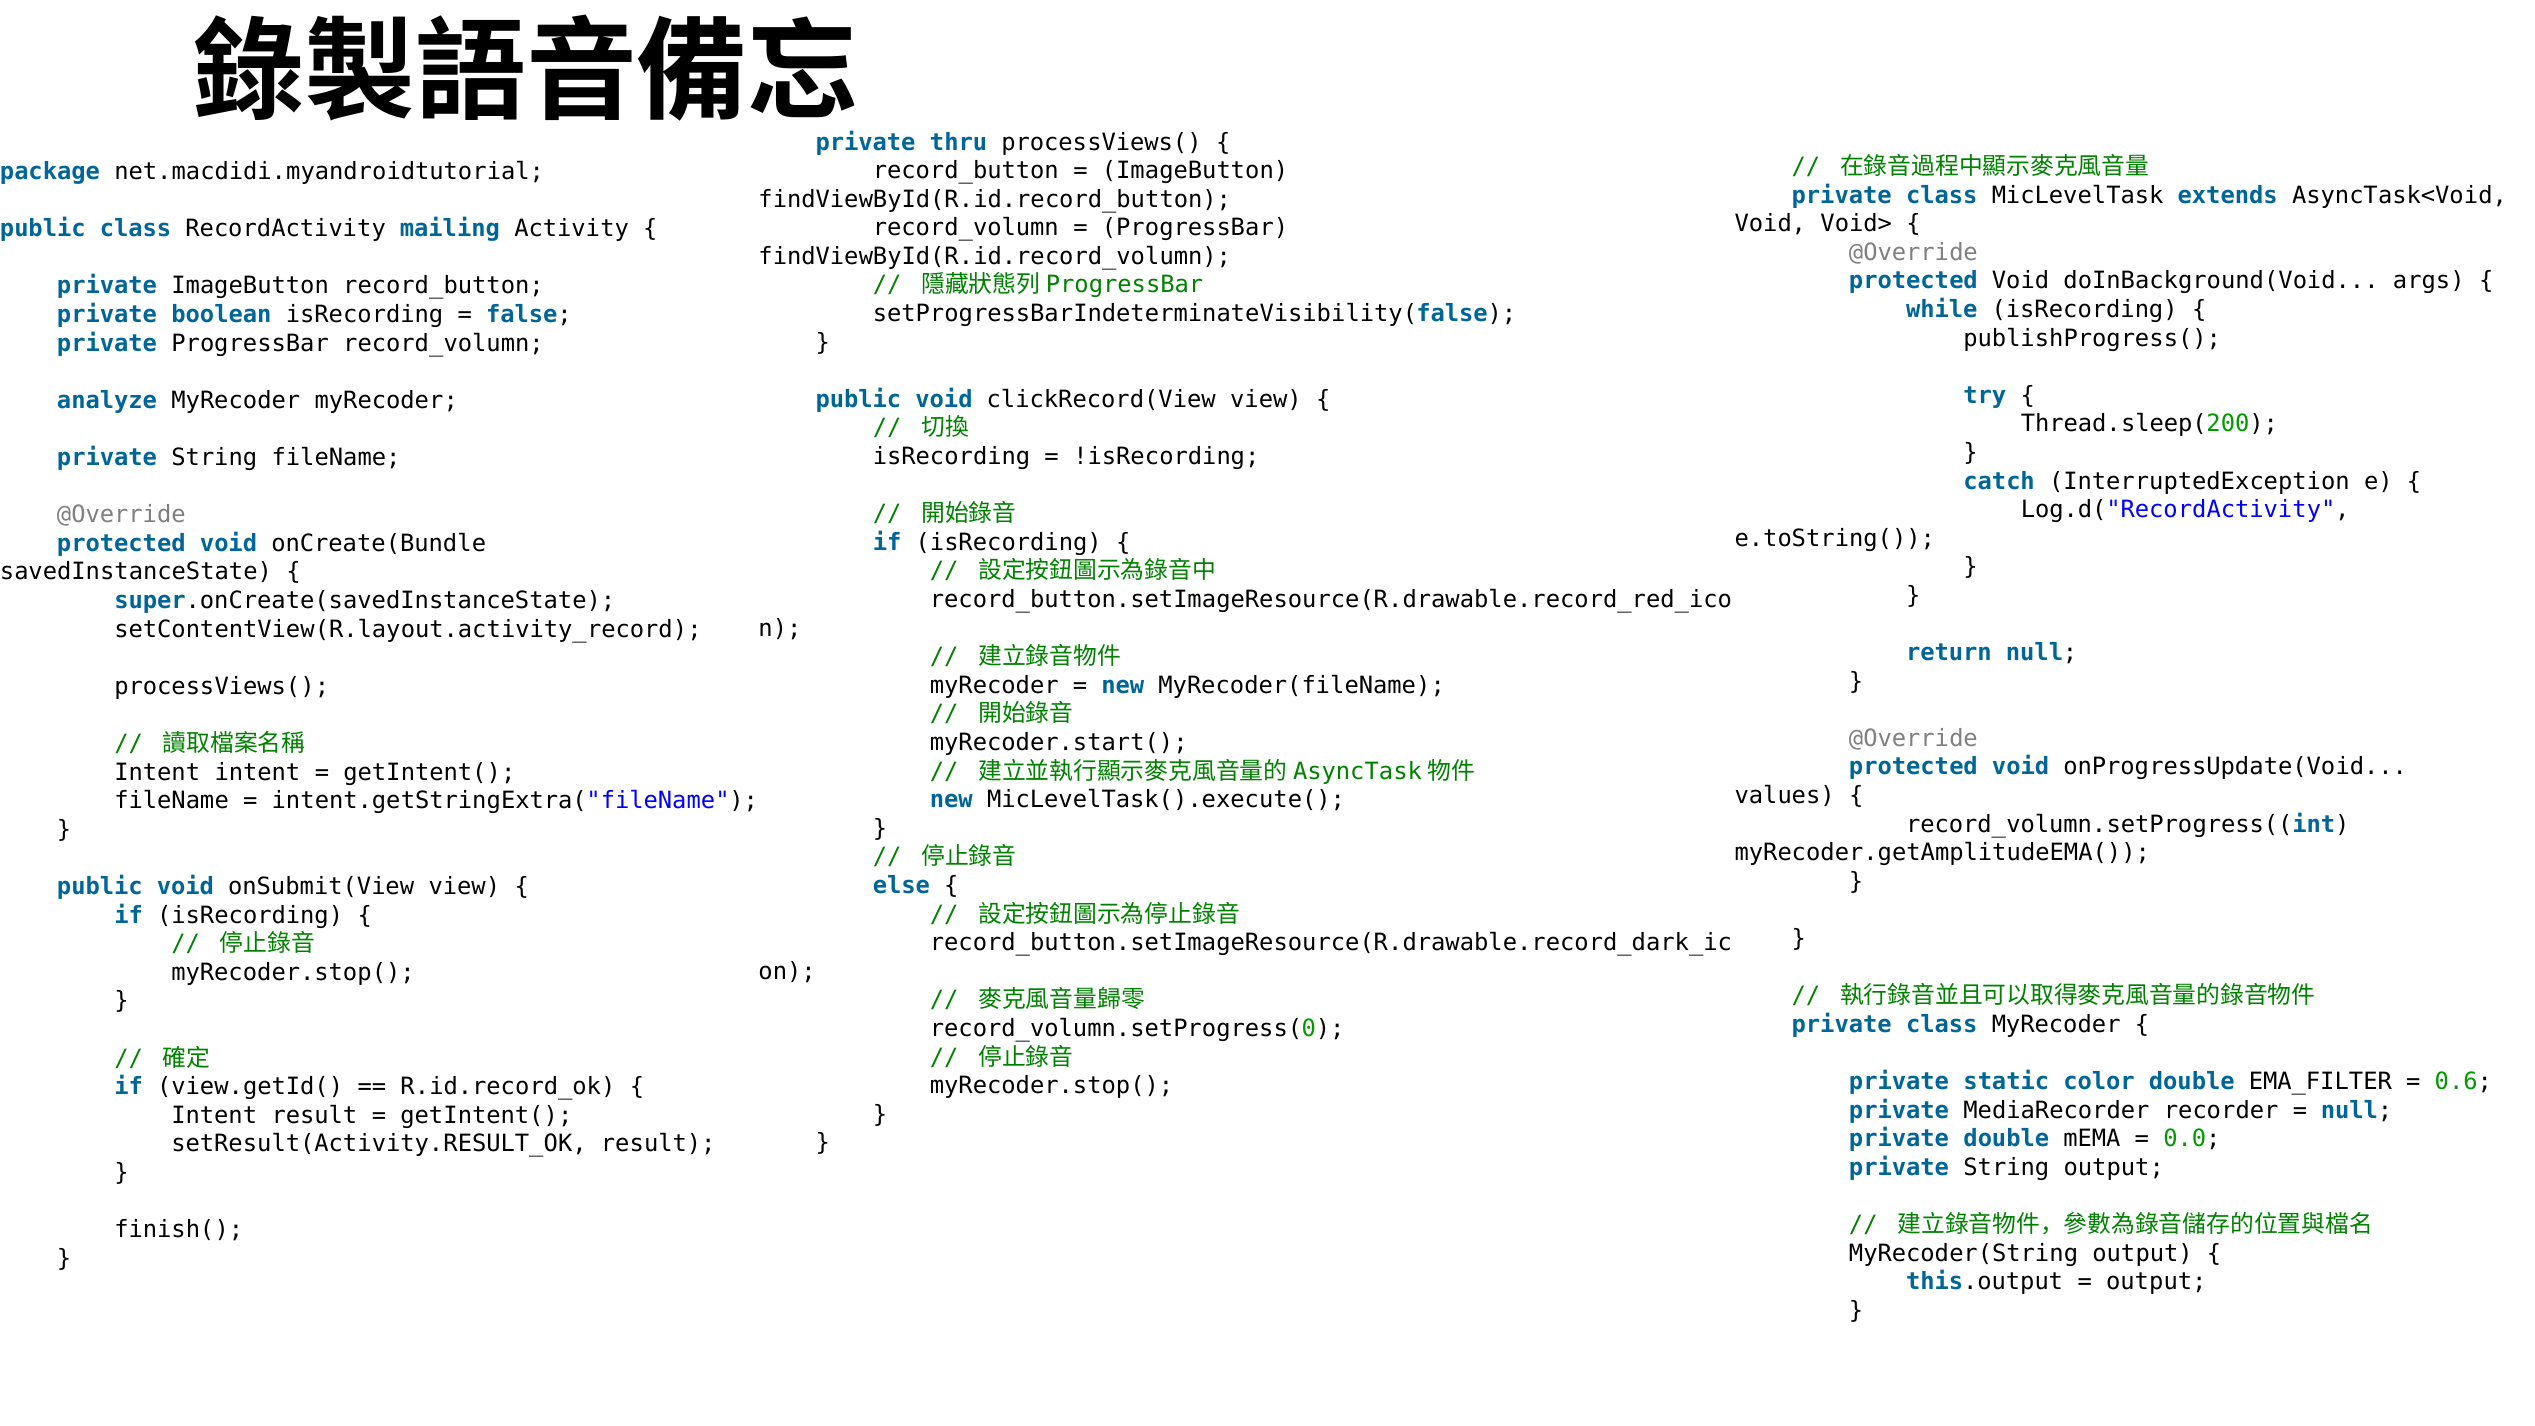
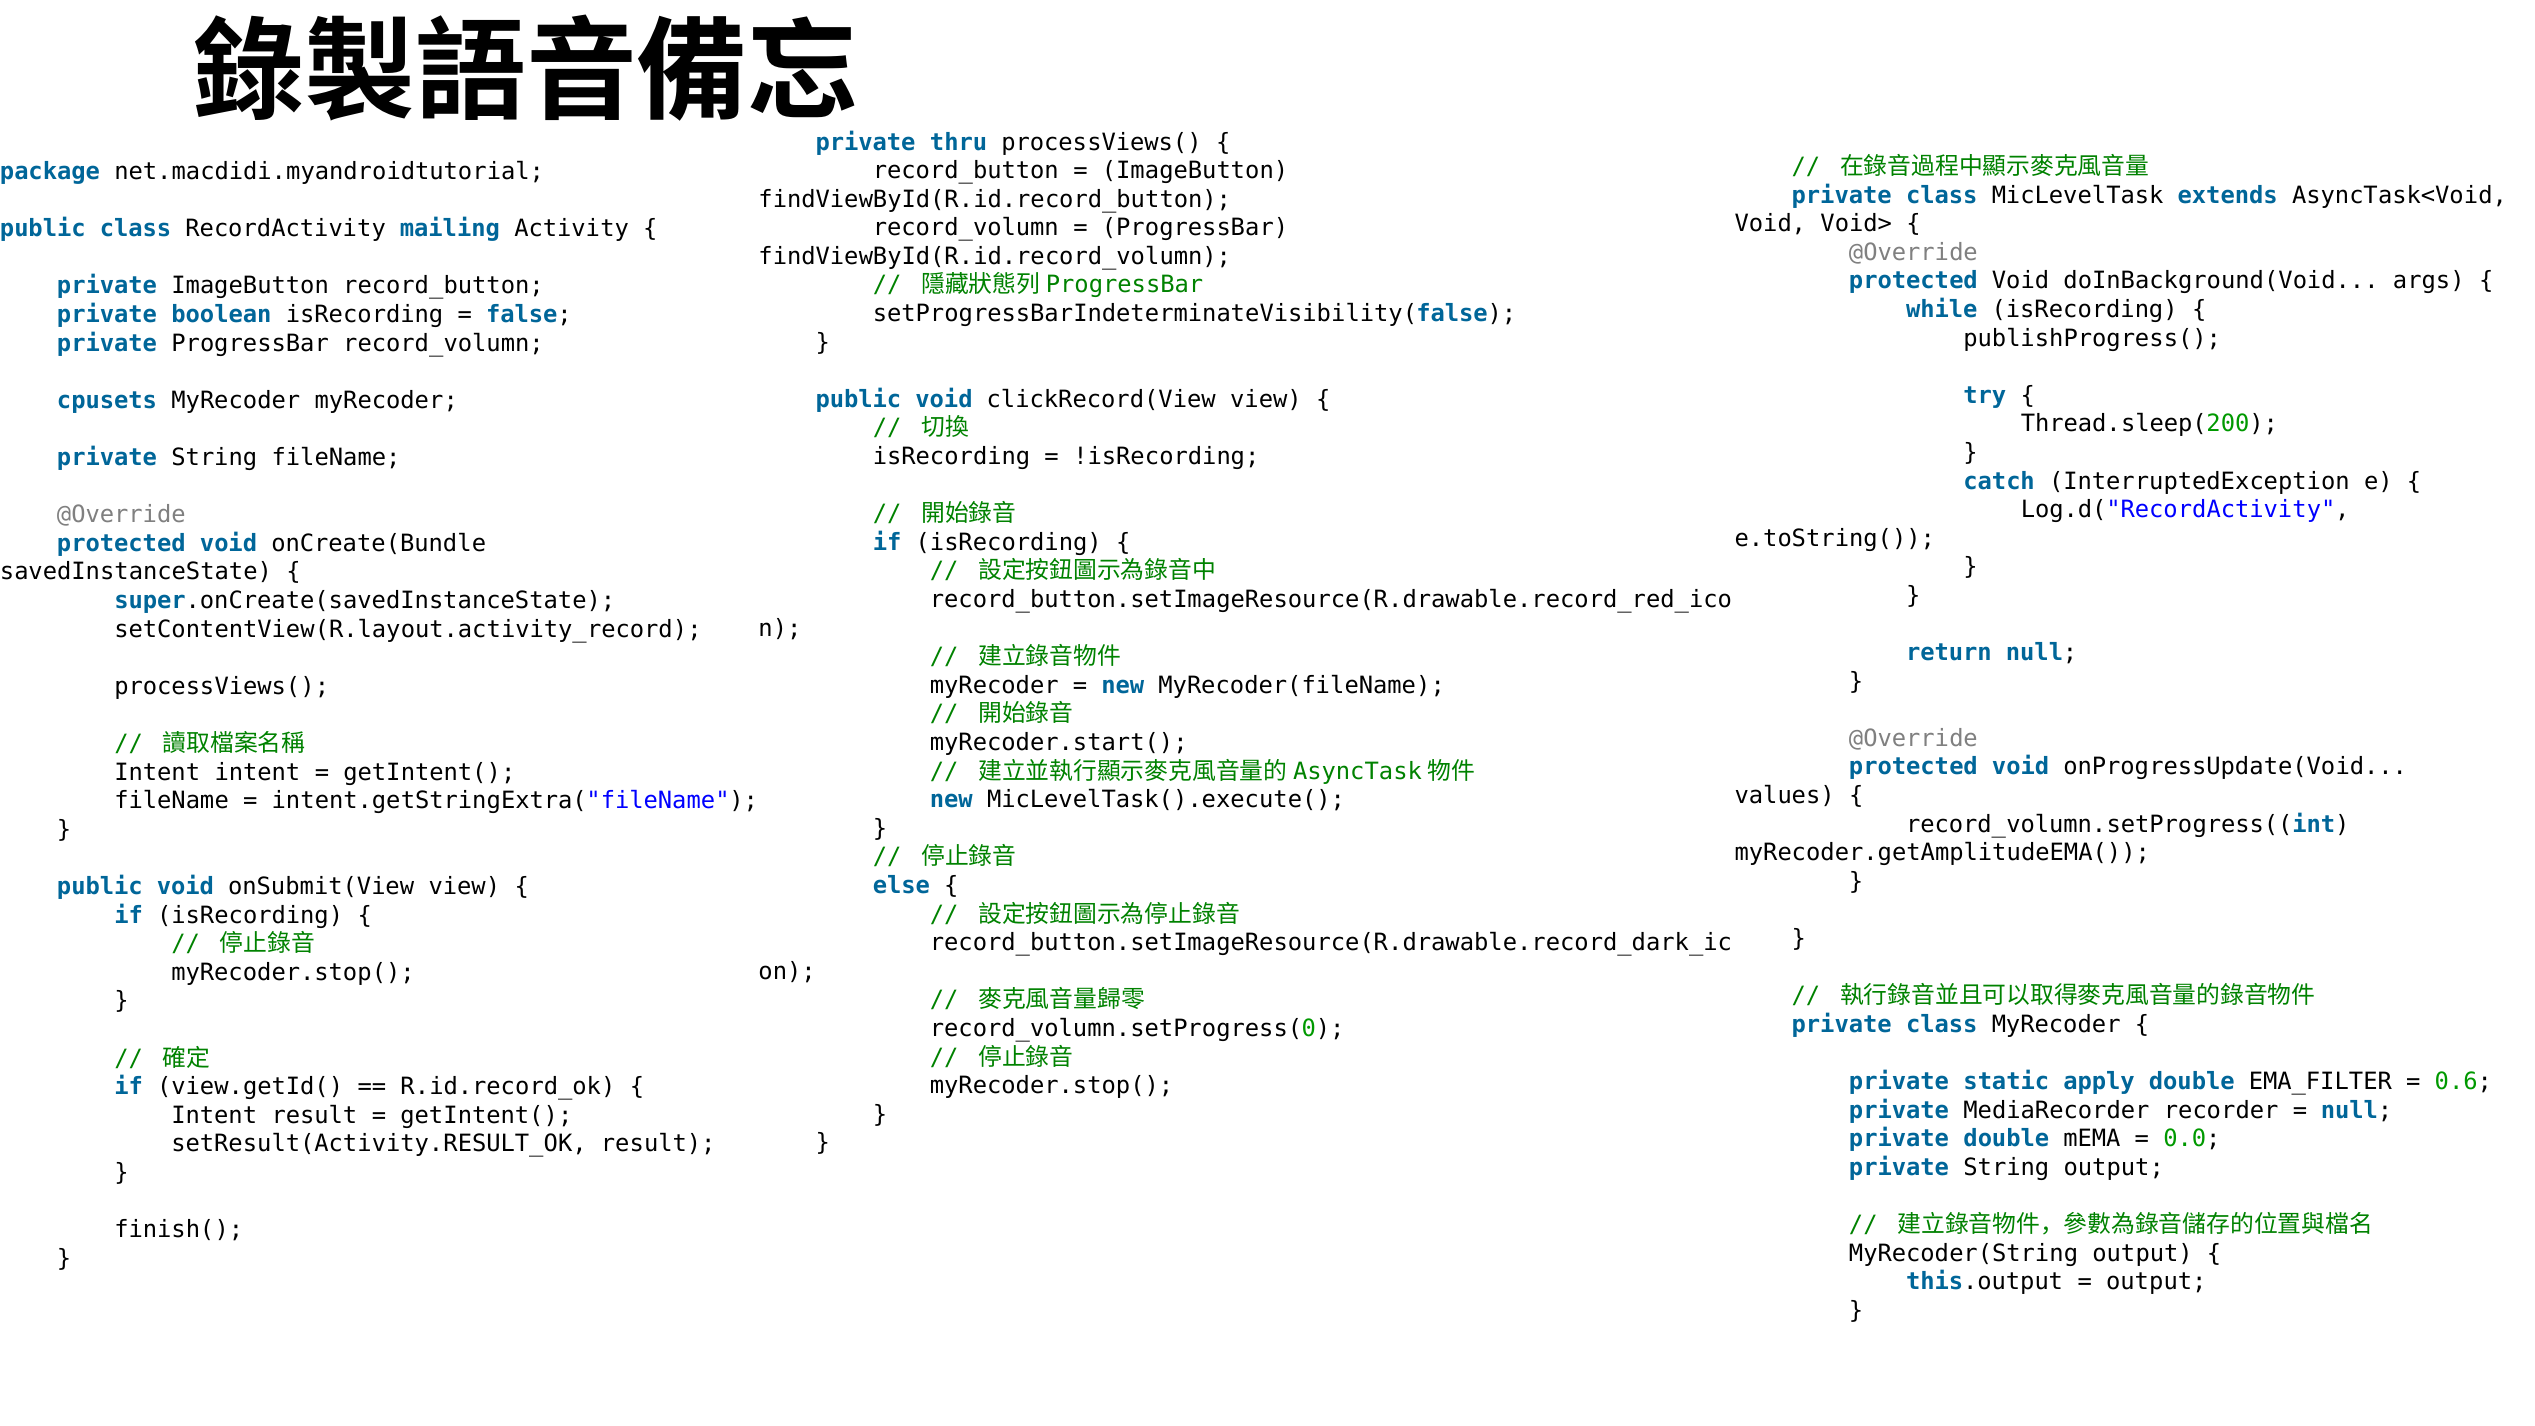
analyze: analyze -> cpusets (107, 400)
color: color -> apply (2099, 1082)
